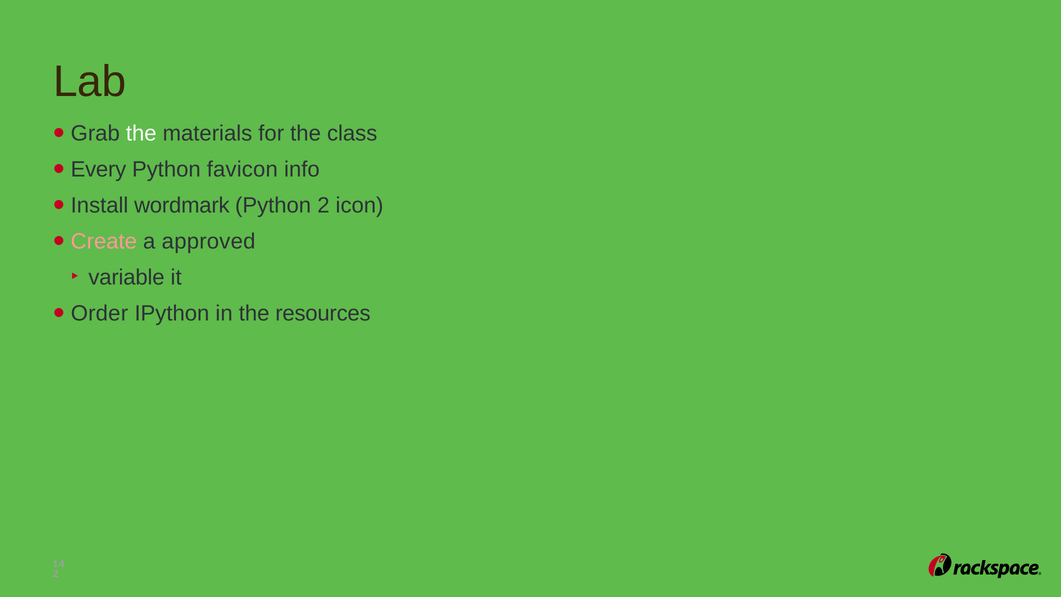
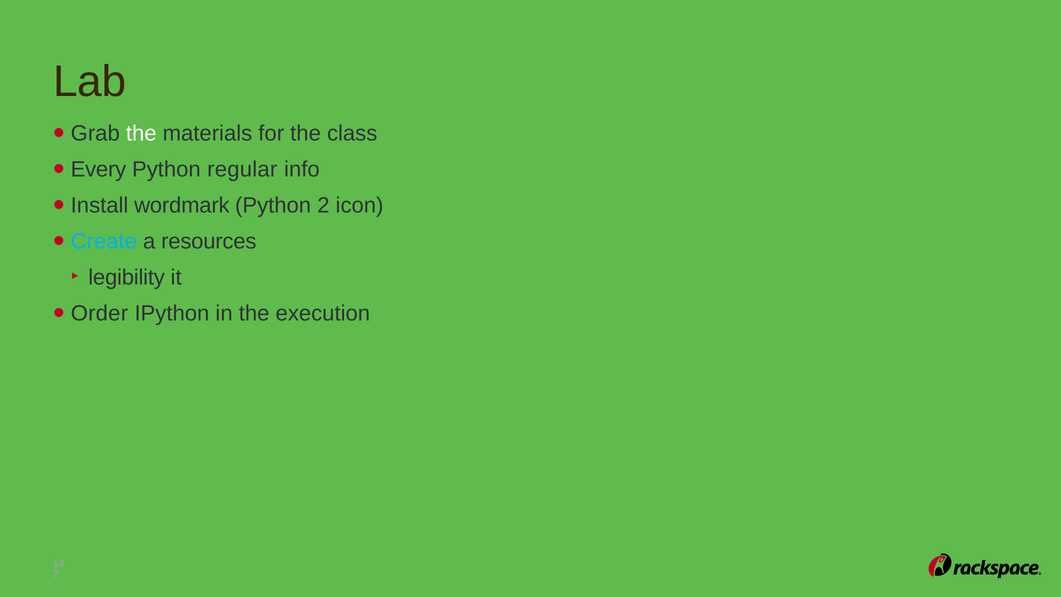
favicon: favicon -> regular (242, 169)
Create colour: pink -> light blue (104, 241)
approved: approved -> resources (209, 241)
variable: variable -> legibility (127, 277)
resources: resources -> execution (323, 314)
